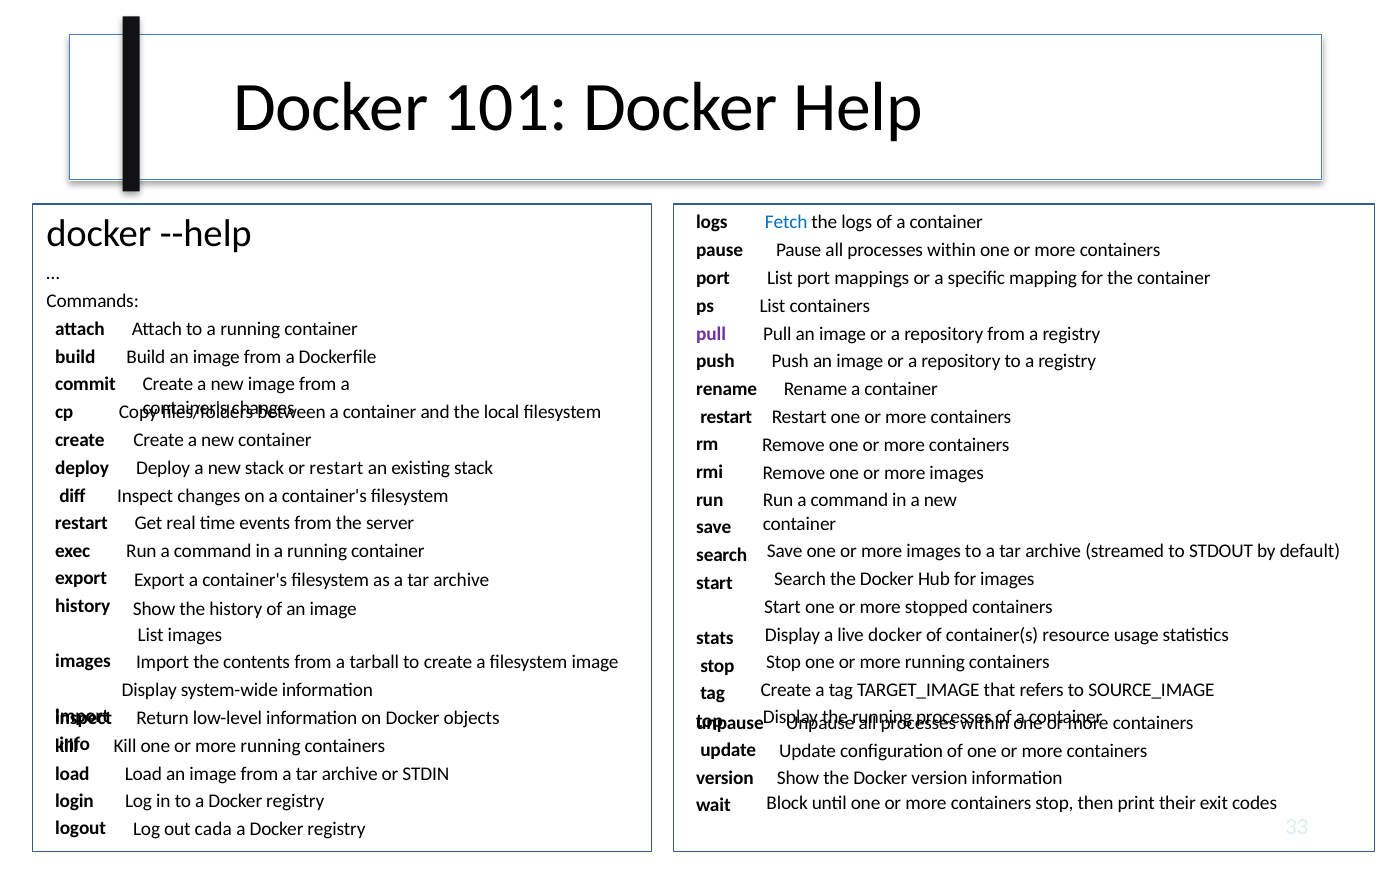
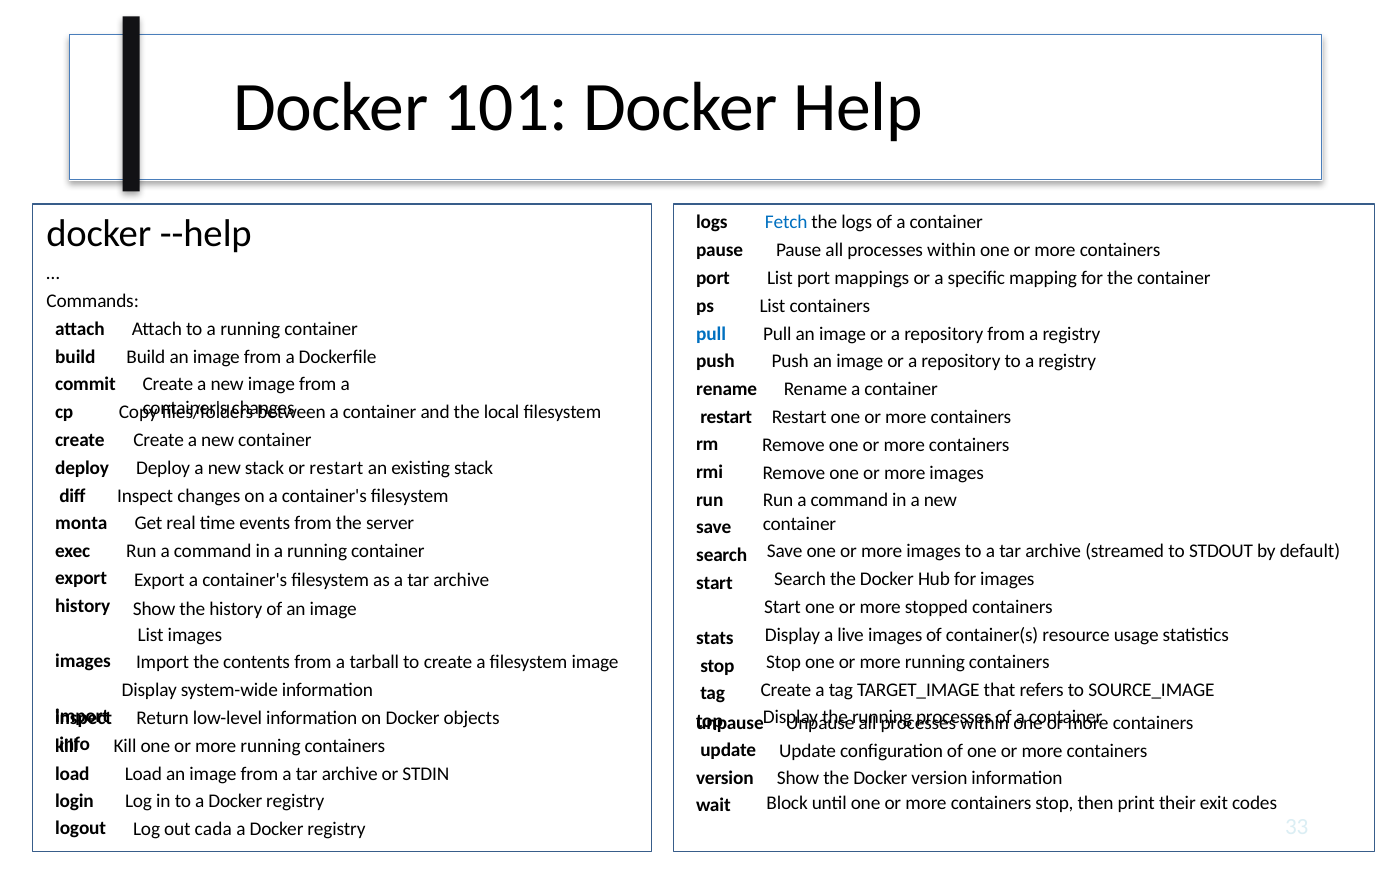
pull colour: purple -> blue (711, 334)
restart: restart -> monta (81, 524)
live docker: docker -> images (895, 635)
